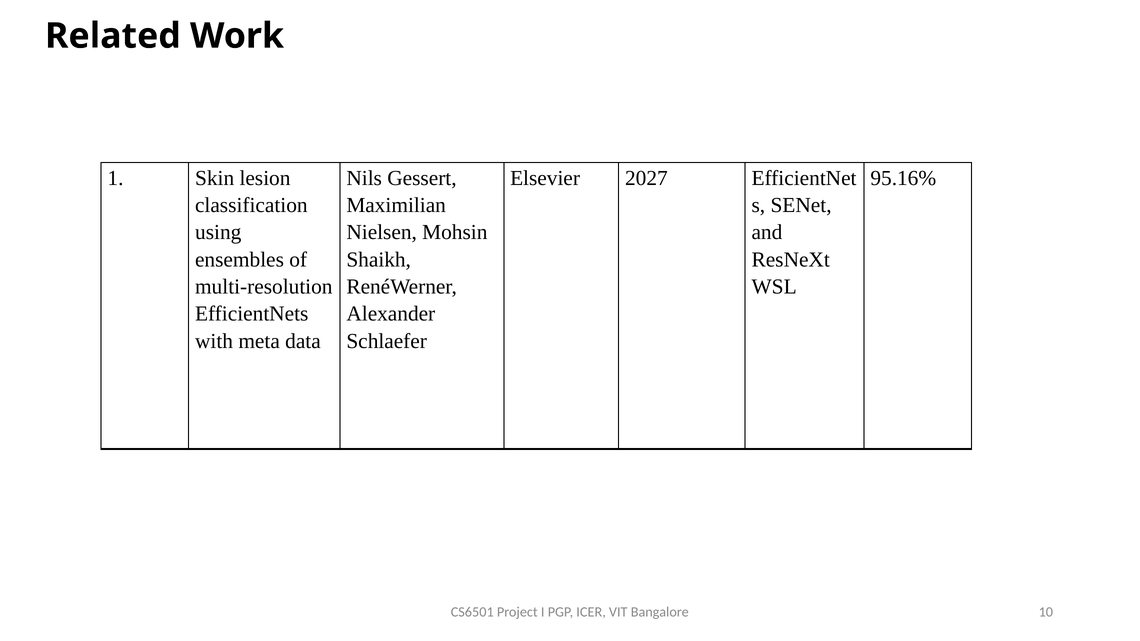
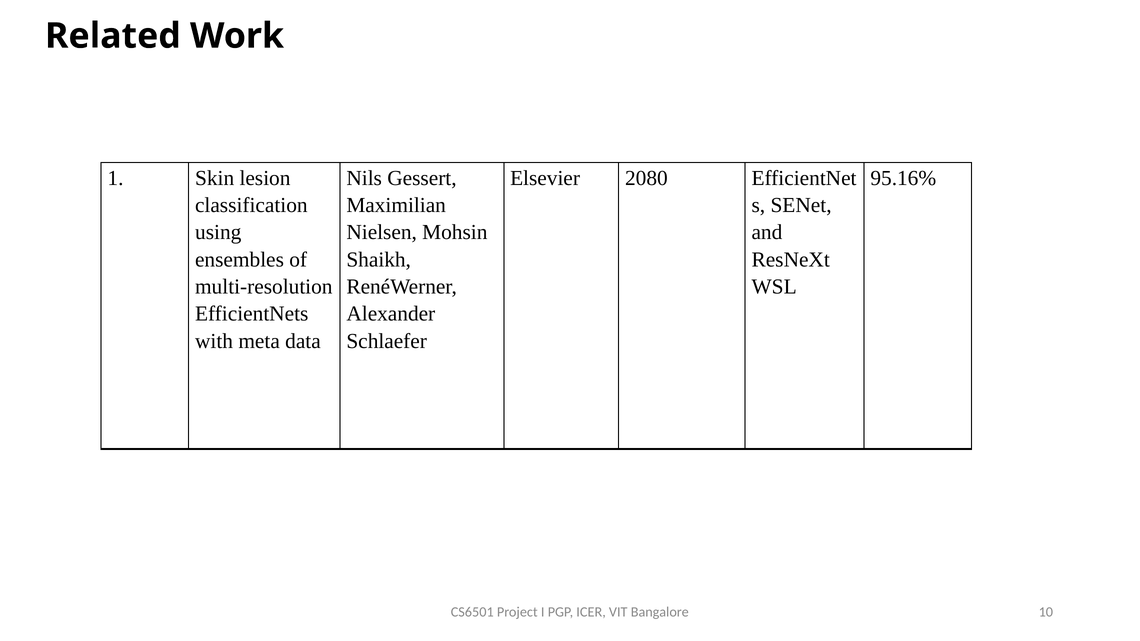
2027: 2027 -> 2080 (646, 178)
